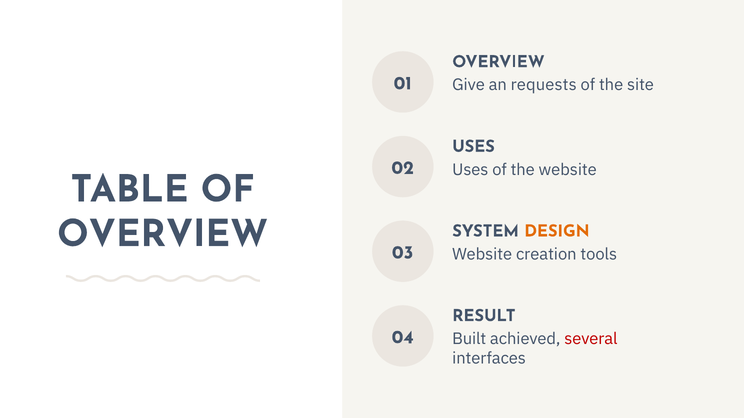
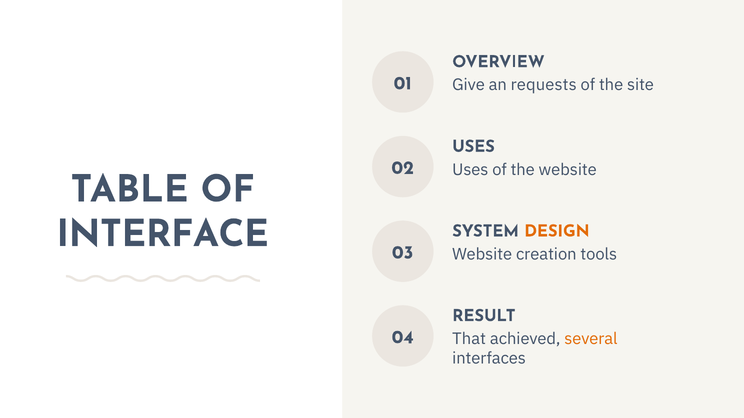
OVERVIEW: OVERVIEW -> INTERFACE (163, 234)
Built: Built -> That (469, 339)
several colour: red -> orange (591, 339)
